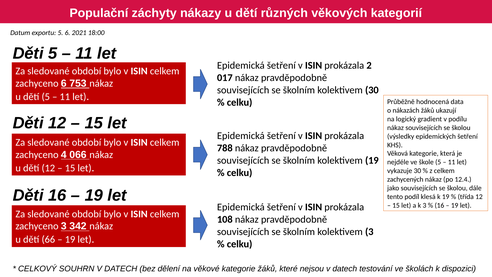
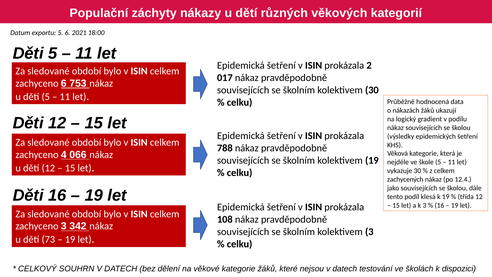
66: 66 -> 73 (48, 239)
